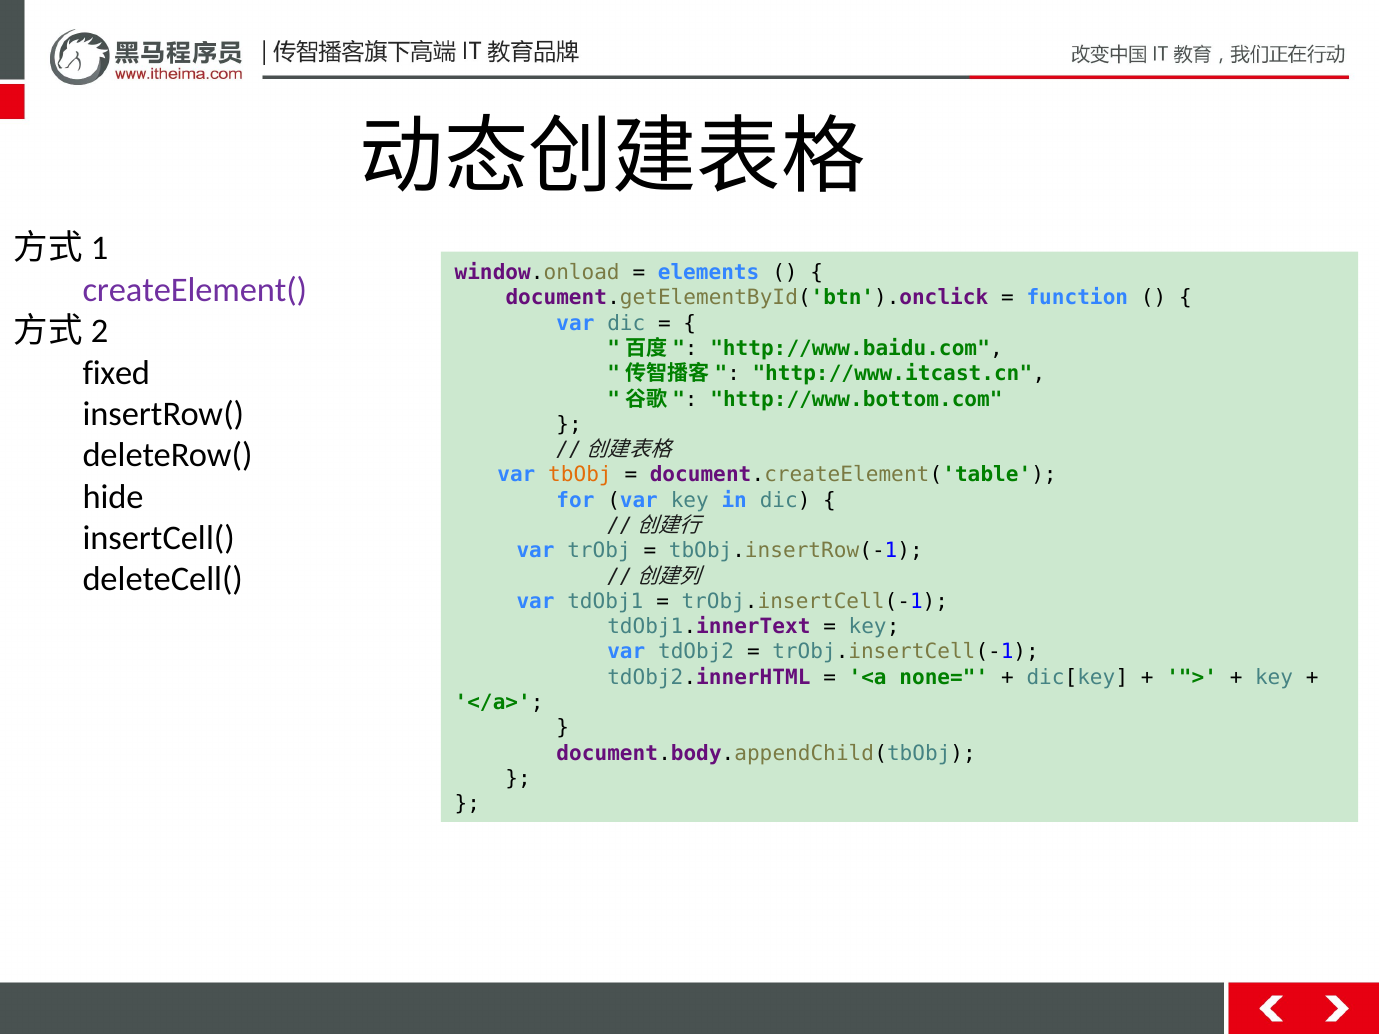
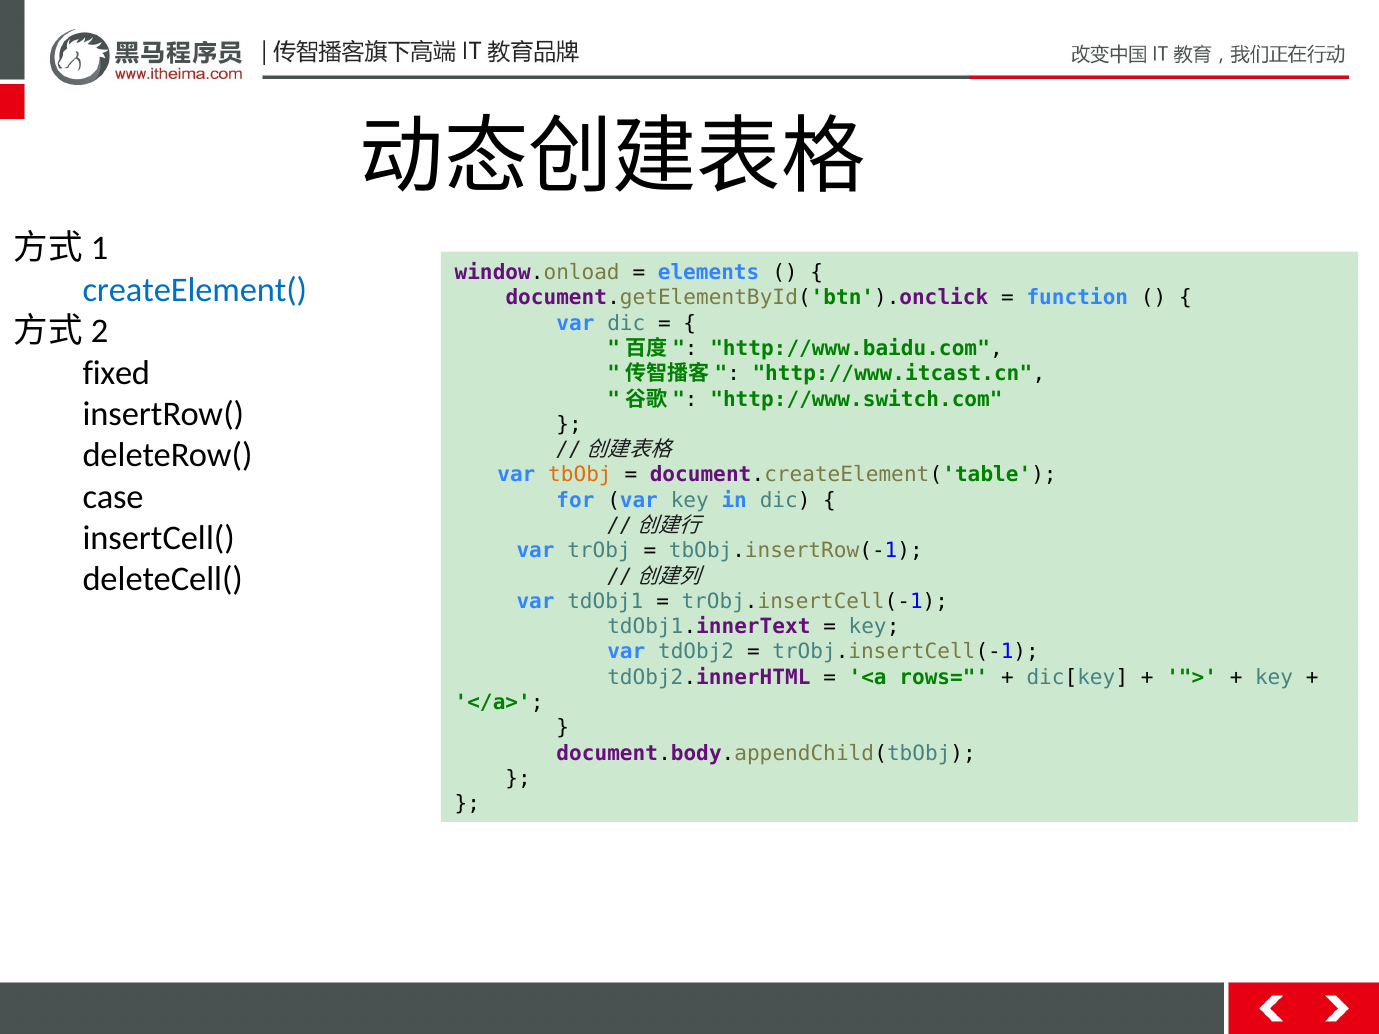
createElement( colour: purple -> blue (195, 290)
http://www.bottom.com: http://www.bottom.com -> http://www.switch.com (856, 399)
hide: hide -> case (113, 497)
none=: none= -> rows= (944, 677)
